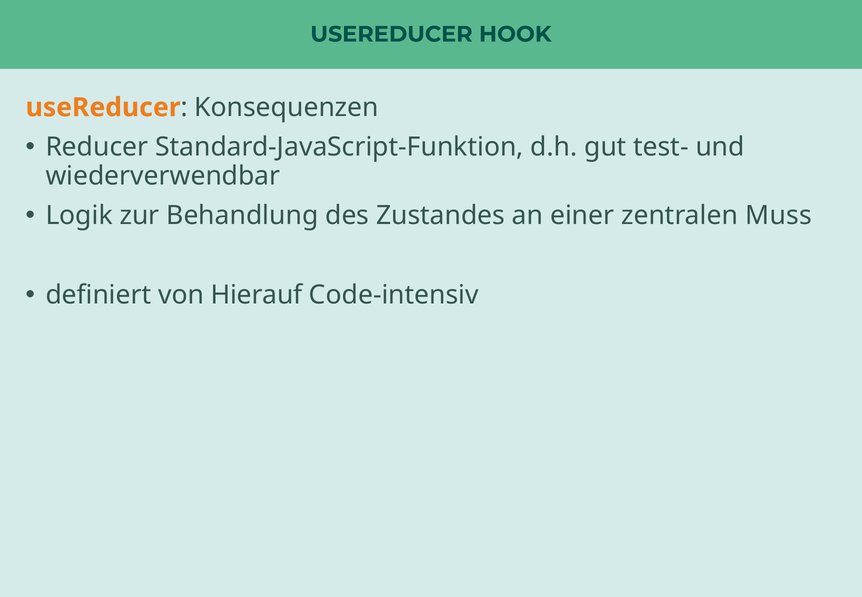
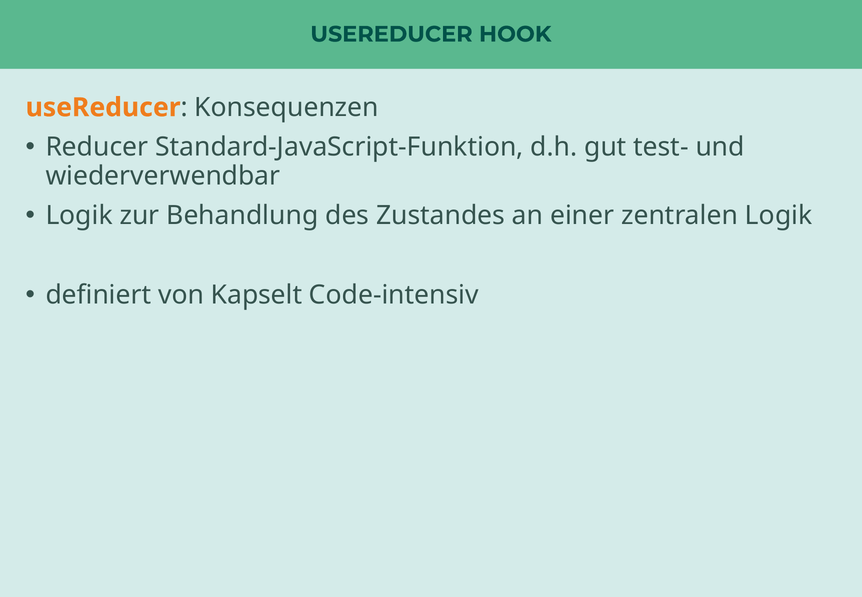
zentralen Muss: Muss -> Logik (779, 215)
Hierauf: Hierauf -> Kapselt (257, 295)
